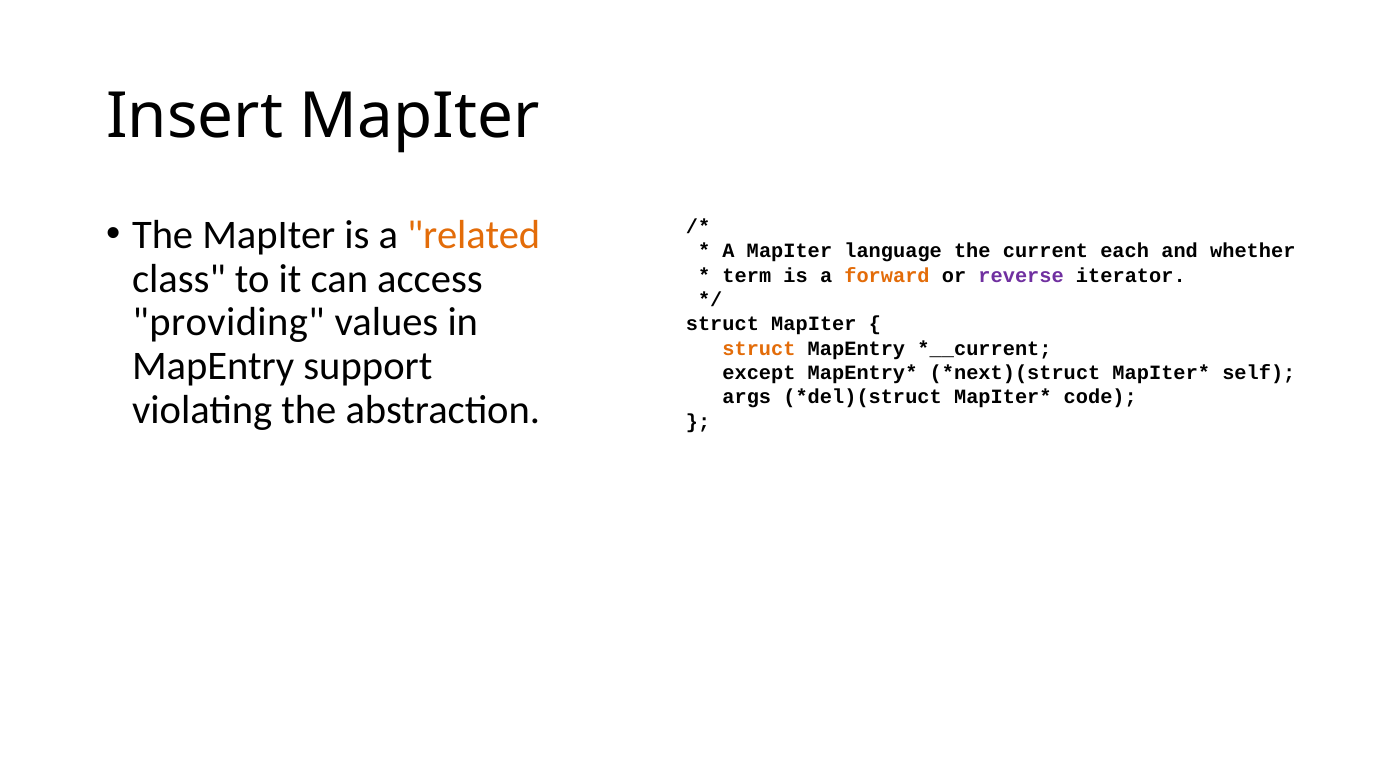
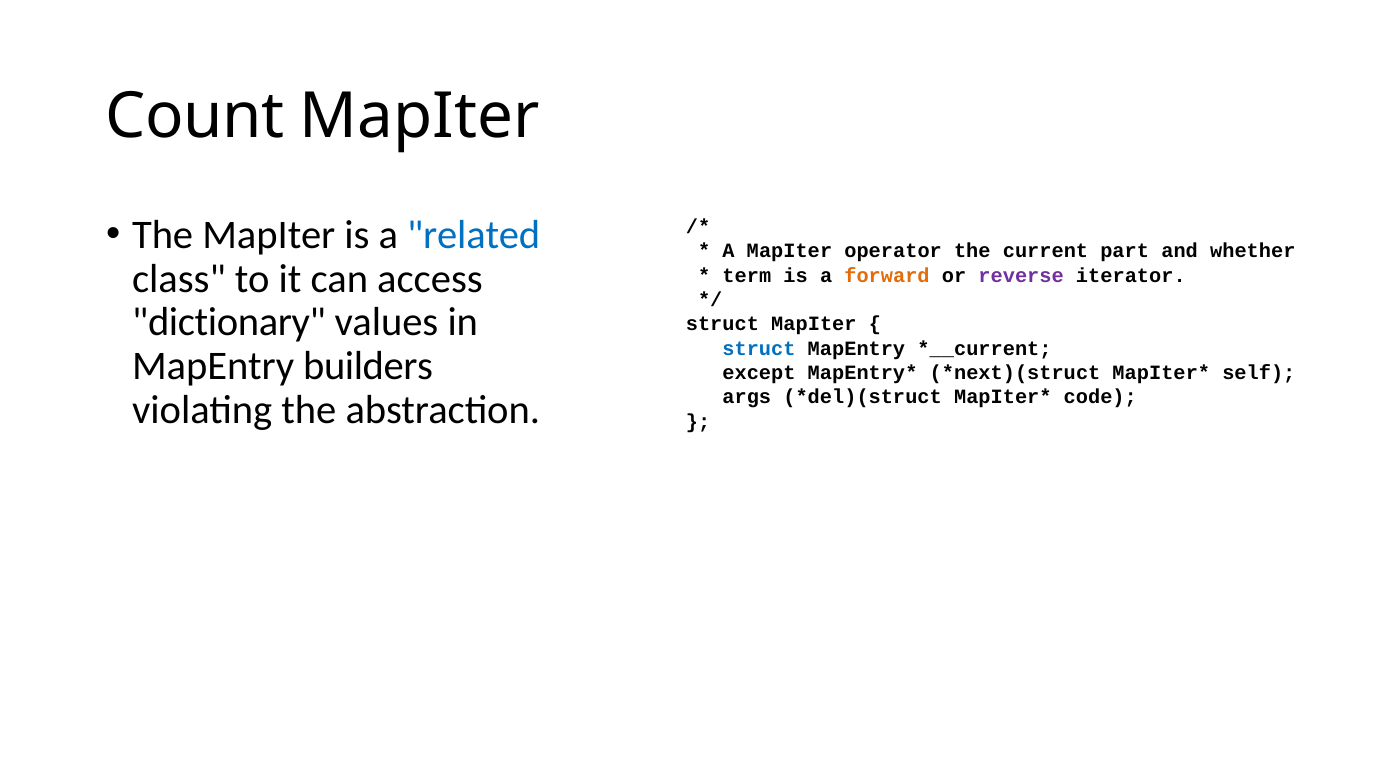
Insert: Insert -> Count (195, 117)
related colour: orange -> blue (474, 235)
language: language -> operator (893, 251)
each: each -> part (1125, 251)
providing: providing -> dictionary (229, 323)
struct colour: orange -> blue (759, 349)
support: support -> builders (368, 366)
